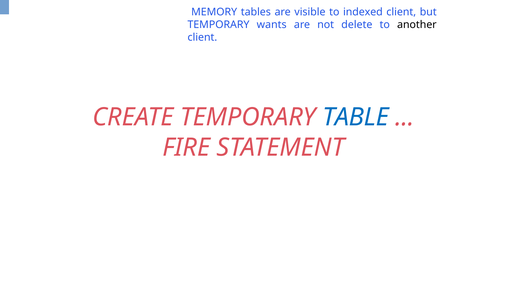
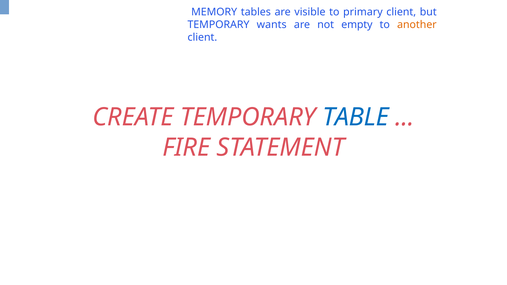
indexed: indexed -> primary (363, 12)
delete: delete -> empty (357, 25)
another colour: black -> orange (417, 25)
